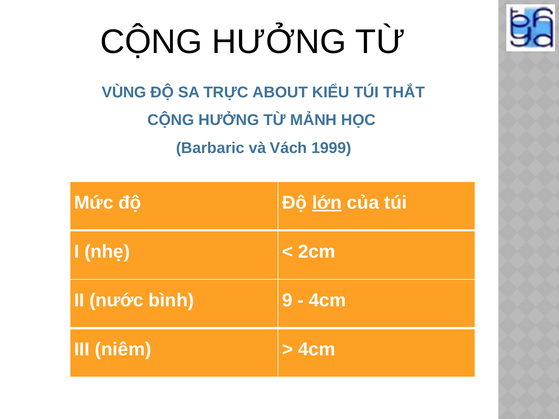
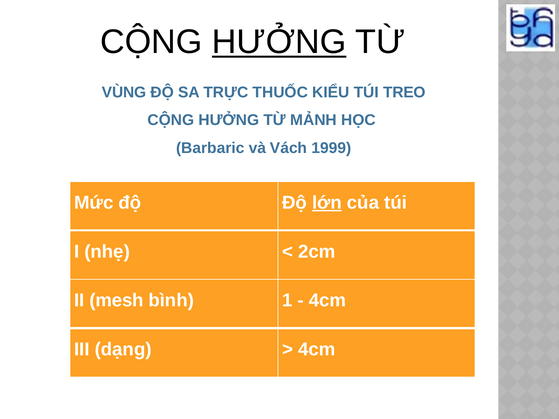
HƯỞNG underline: none -> present (279, 42)
ABOUT: ABOUT -> THUỐC (280, 92)
THẮT: THẮT -> TREO (404, 92)
nước: nước -> mesh (117, 301)
9: 9 -> 1 (287, 301)
niêm: niêm -> dạng (123, 349)
